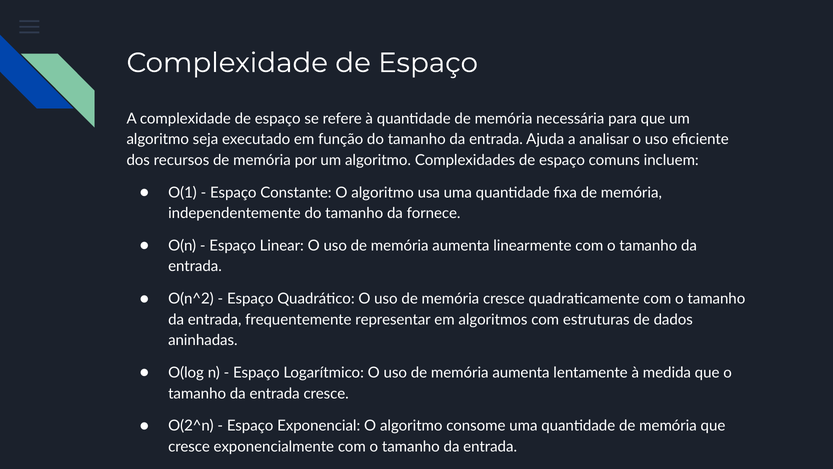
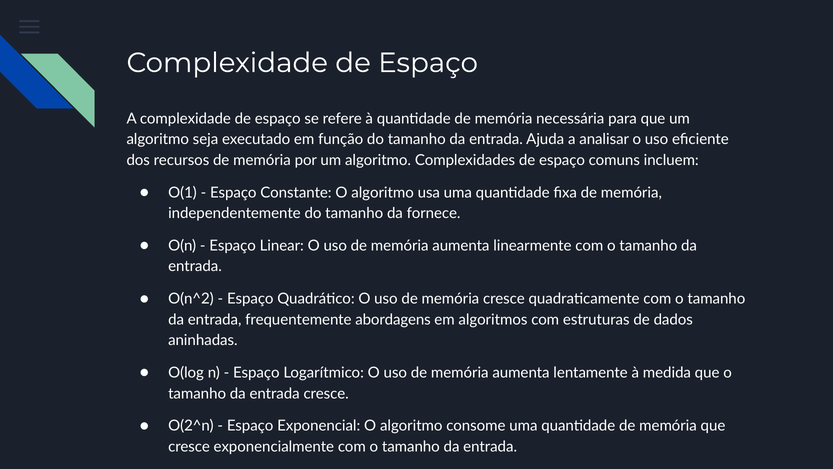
representar: representar -> abordagens (393, 319)
